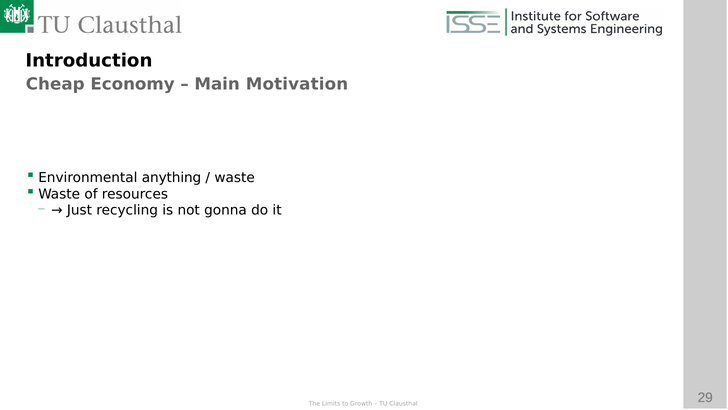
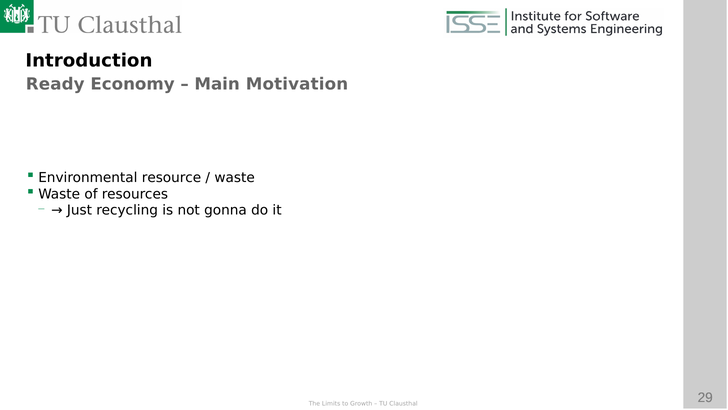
Cheap: Cheap -> Ready (55, 84)
anything: anything -> resource (172, 177)
